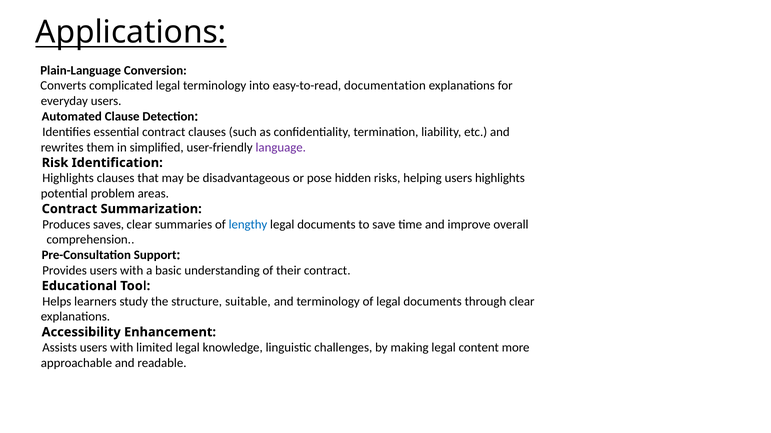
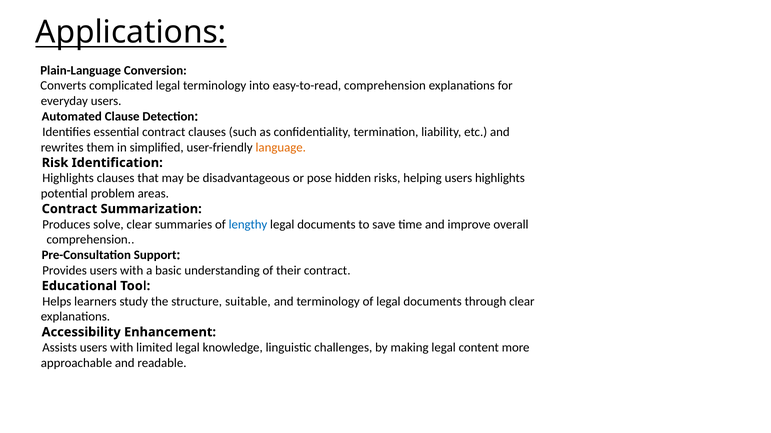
easy-to-read documentation: documentation -> comprehension (385, 86)
language colour: purple -> orange (281, 148)
saves: saves -> solve (108, 225)
